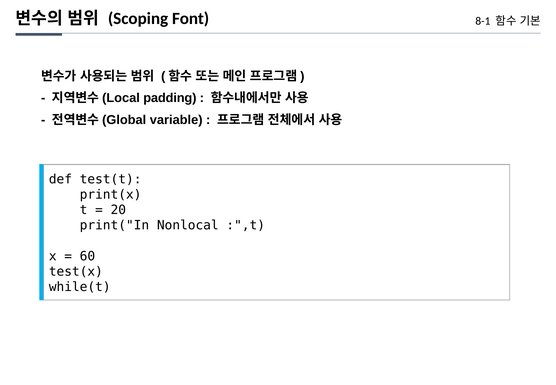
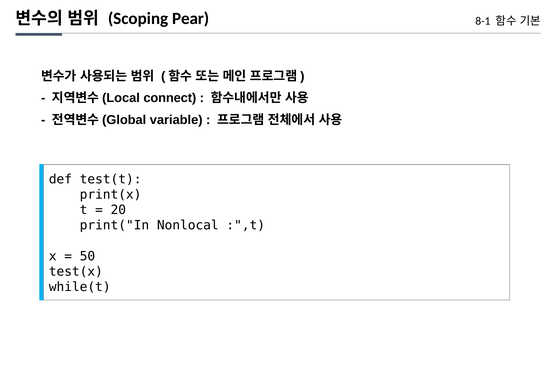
Font: Font -> Pear (191, 18)
padding: padding -> connect (170, 98)
60: 60 -> 50 (87, 256)
